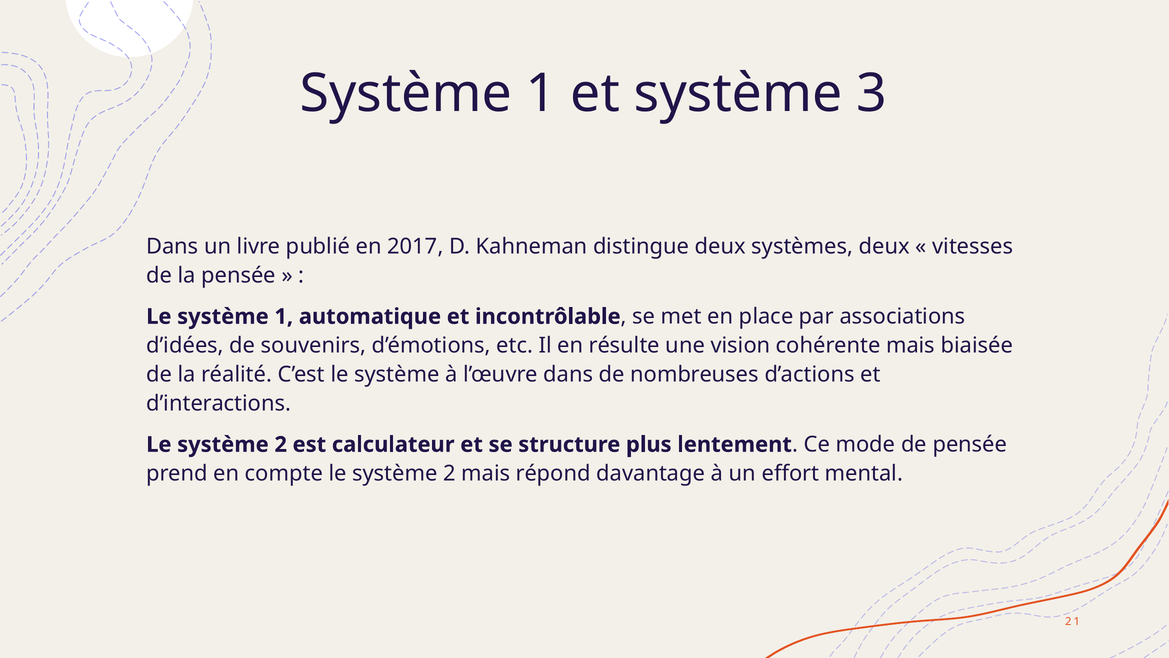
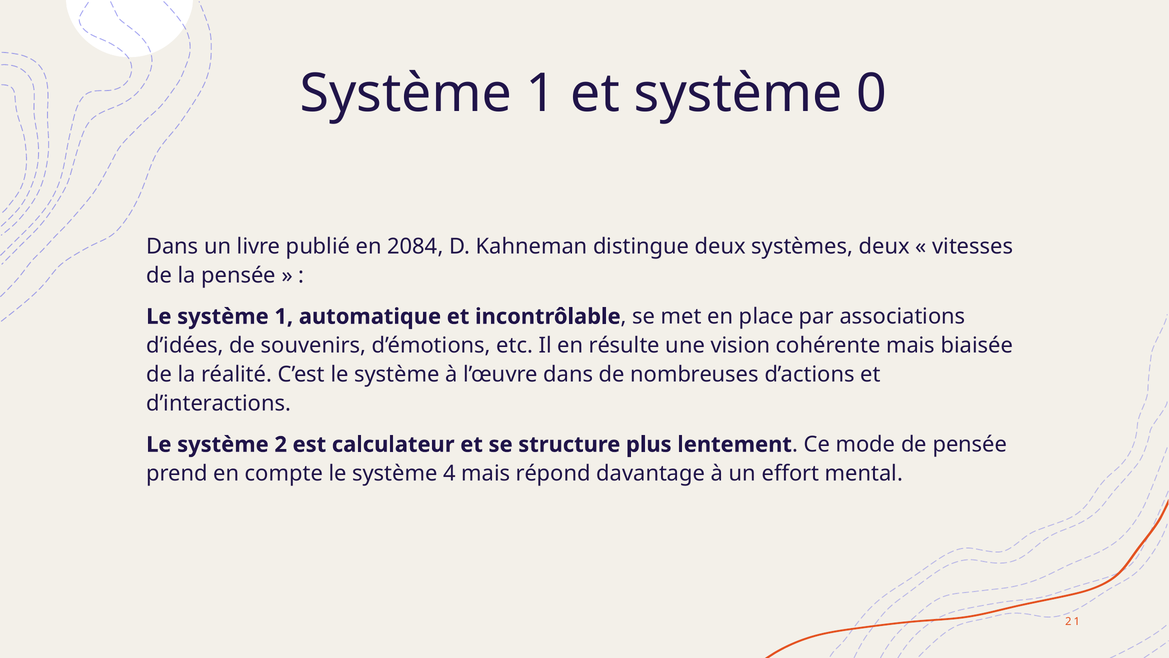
3: 3 -> 0 (872, 94)
2017: 2017 -> 2084 (415, 246)
compte le système 2: 2 -> 4 (450, 473)
